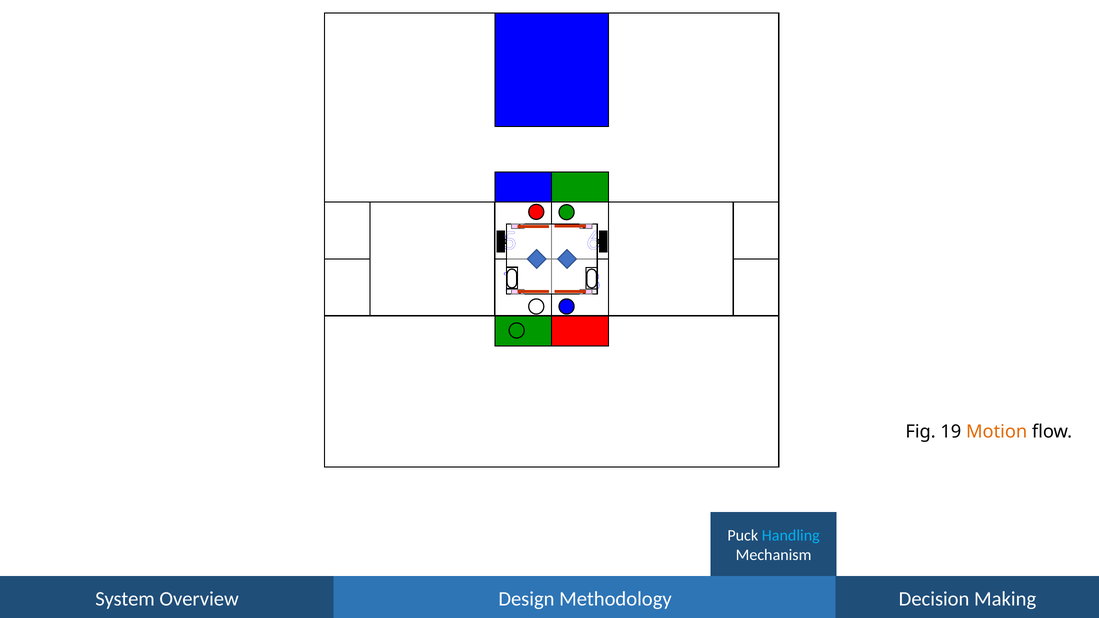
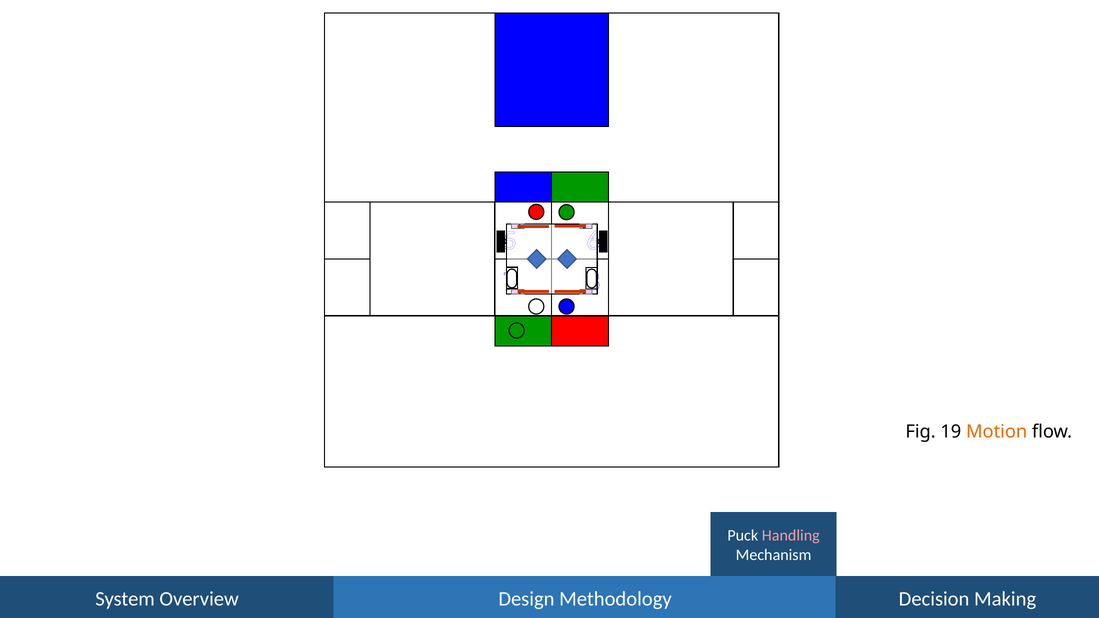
Handling colour: light blue -> pink (791, 536)
